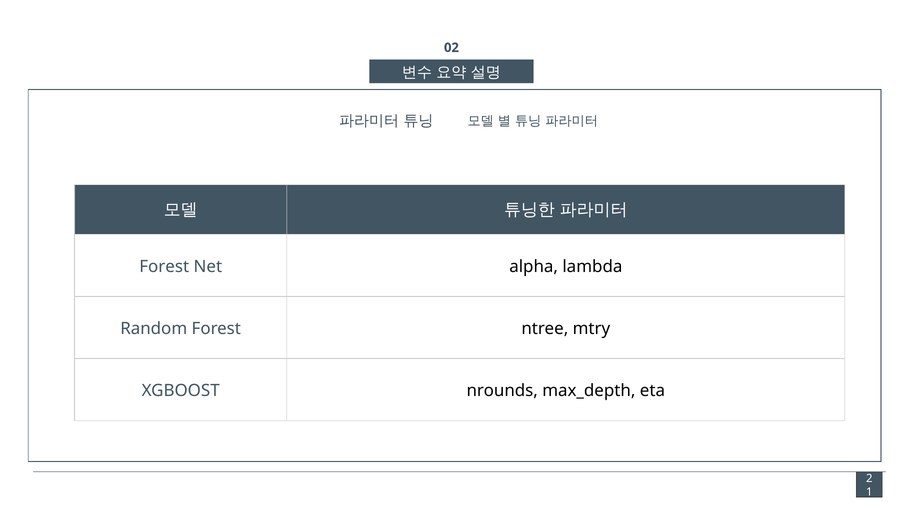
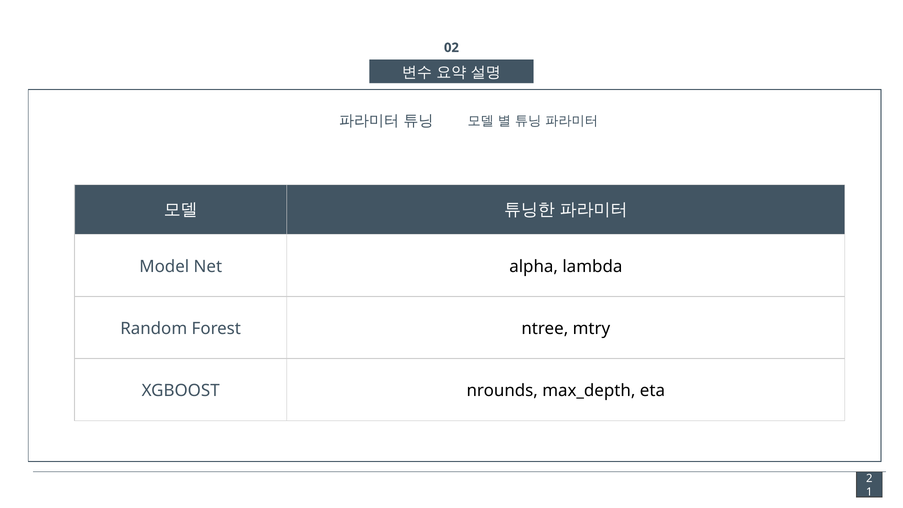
Forest: Forest -> Model (164, 267)
